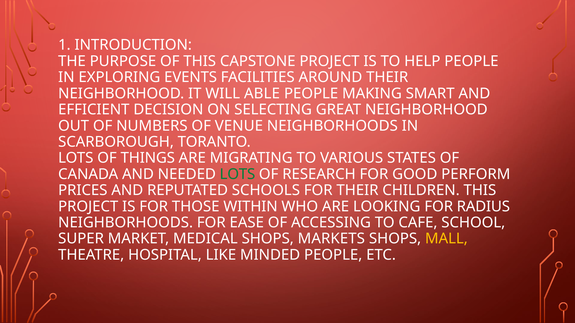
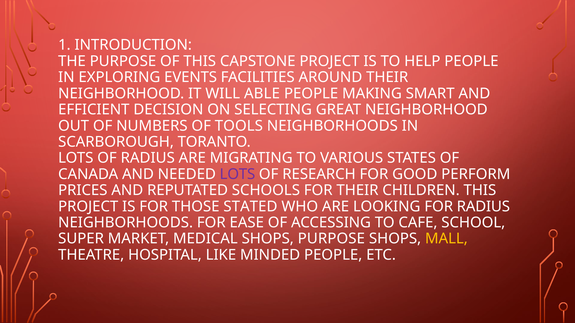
VENUE: VENUE -> TOOLS (239, 126)
OF THINGS: THINGS -> RADIUS (148, 158)
LOTS colour: green -> purple (237, 174)
WITHIN: WITHIN -> STATED (250, 207)
SHOPS MARKETS: MARKETS -> PURPOSE (331, 239)
